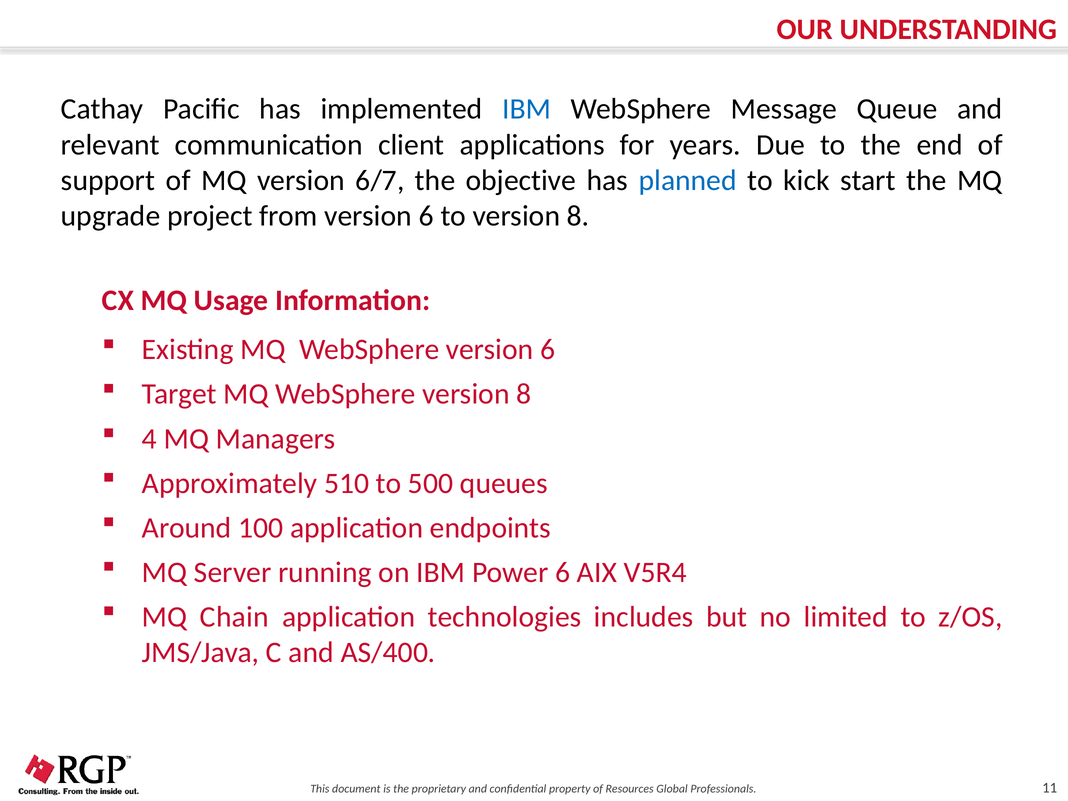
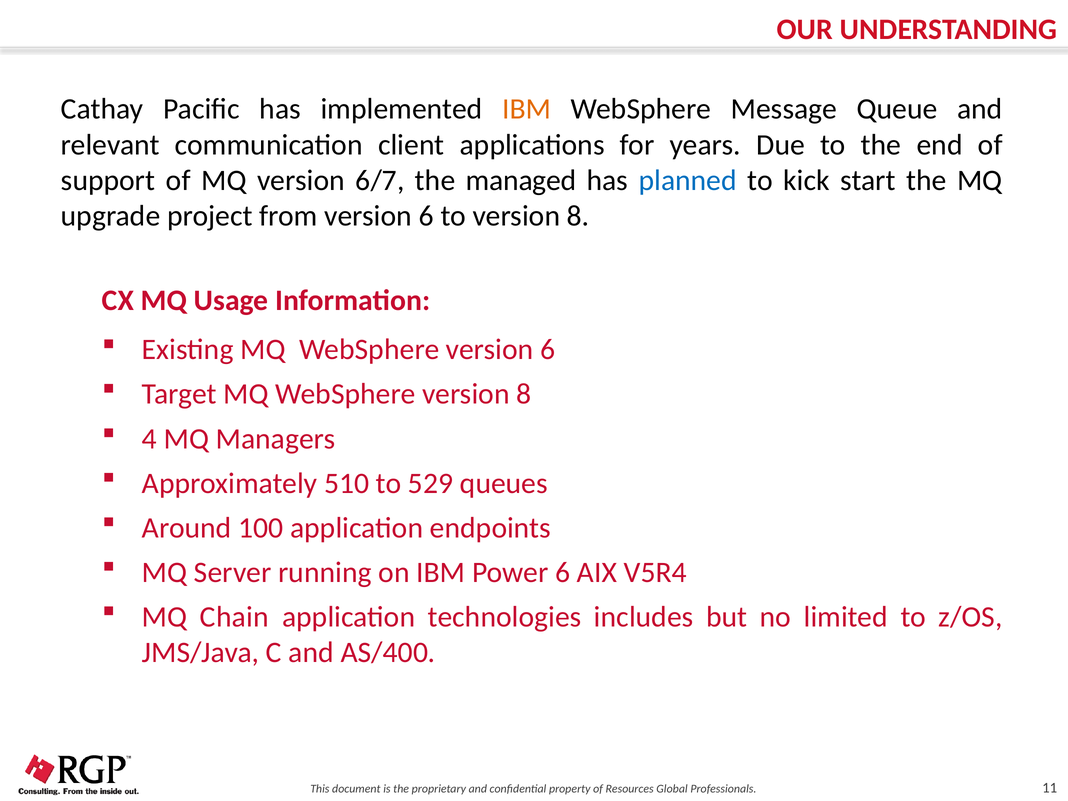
IBM colour: blue -> orange (527, 109)
objective: objective -> managed (521, 180)
500: 500 -> 529 (431, 483)
